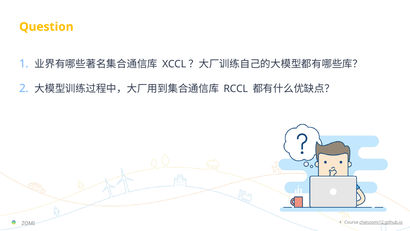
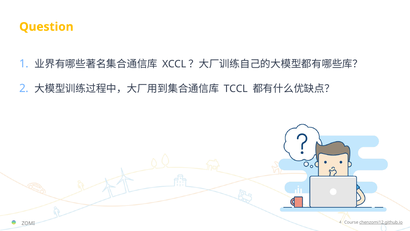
RCCL: RCCL -> TCCL (236, 88)
